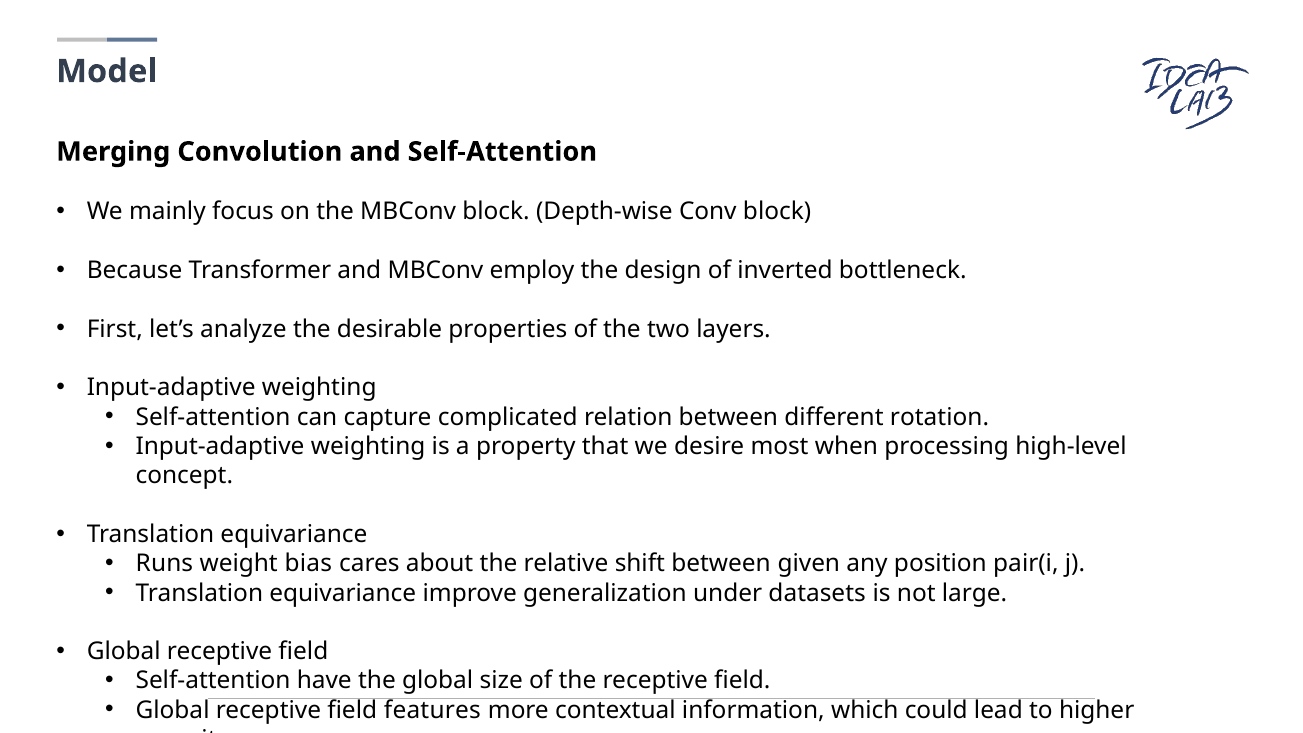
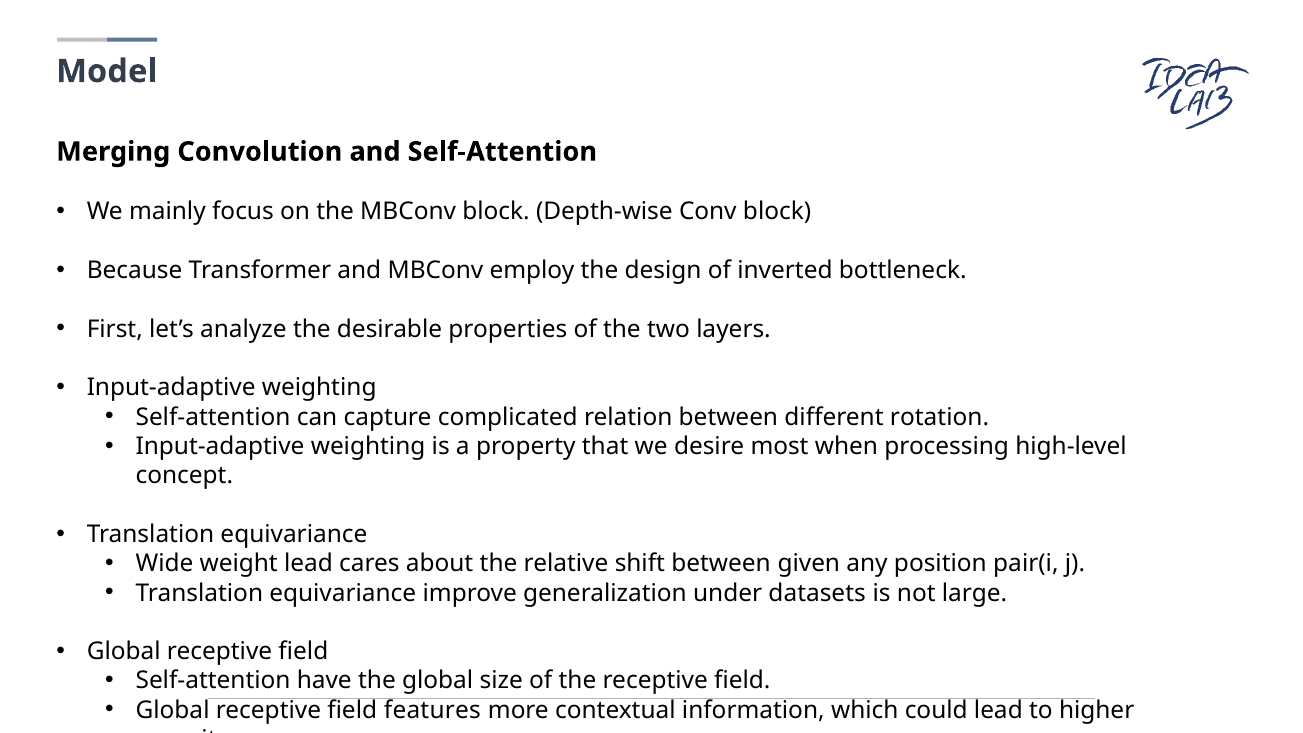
Runs: Runs -> Wide (165, 564)
weight bias: bias -> lead (308, 564)
